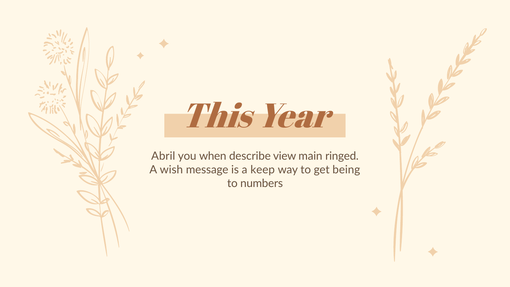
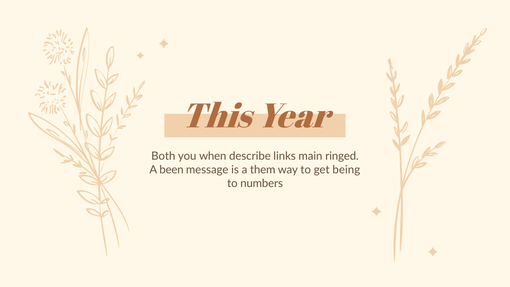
Abril: Abril -> Both (163, 156)
view: view -> links (285, 156)
wish: wish -> been (171, 170)
keep: keep -> them (263, 170)
